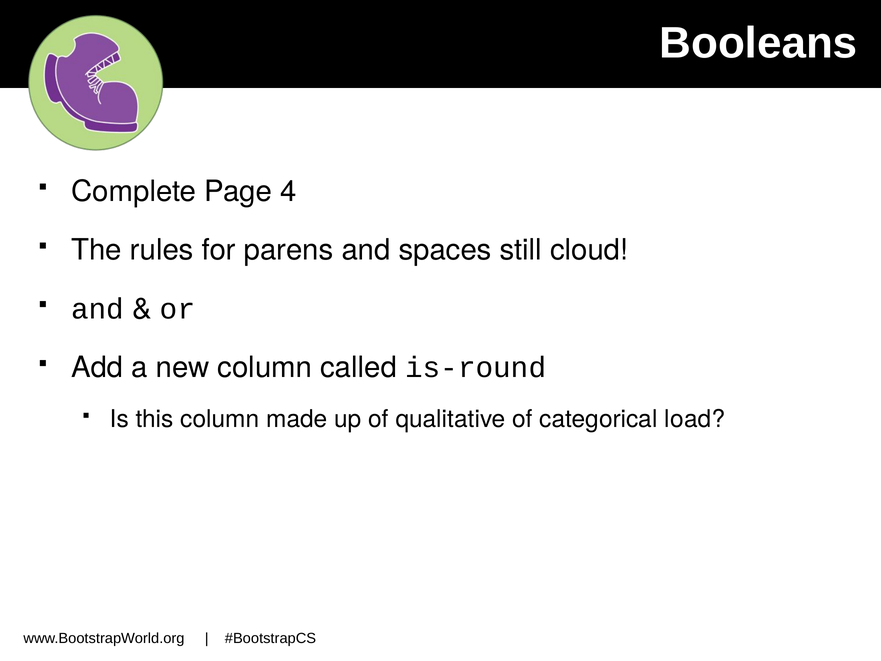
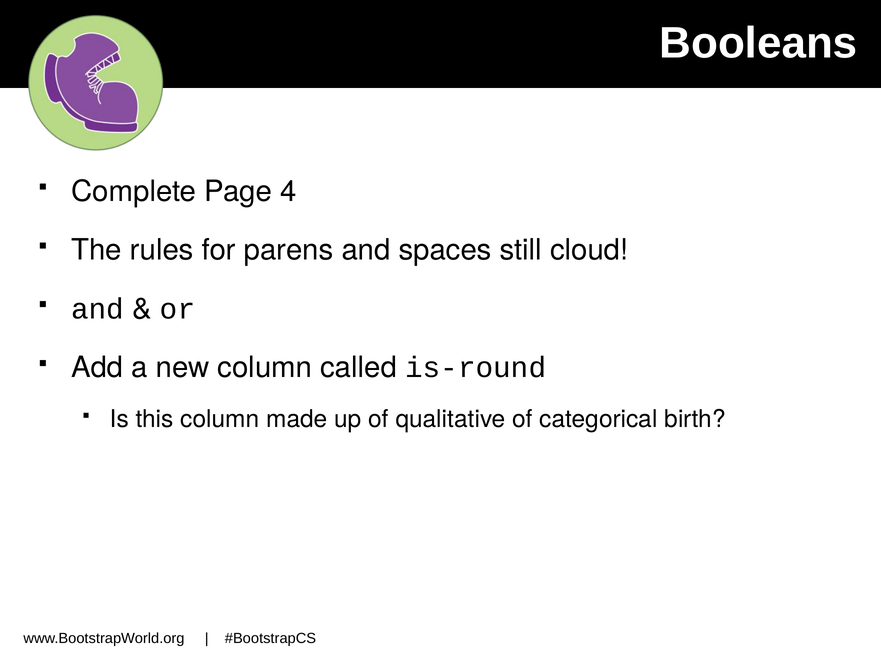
load: load -> birth (695, 419)
